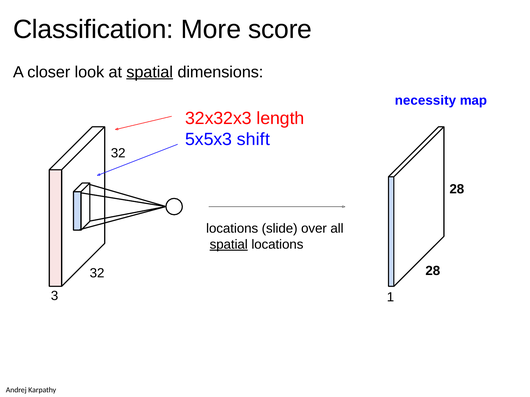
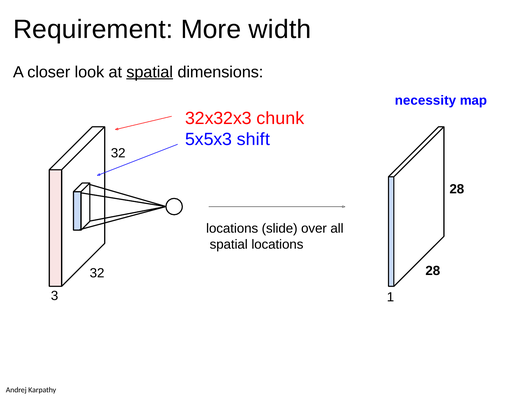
Classification: Classification -> Requirement (93, 29)
score: score -> width (280, 29)
length: length -> chunk (280, 118)
spatial underline: present -> none (229, 245)
